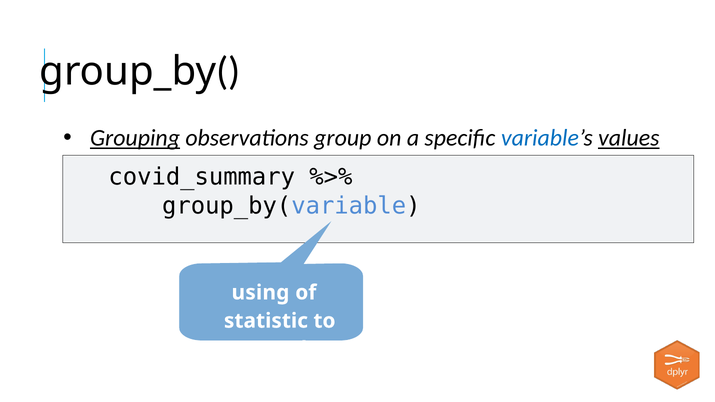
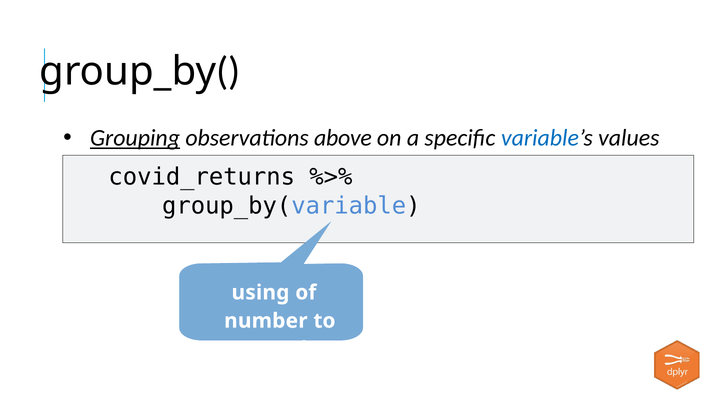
group: group -> above (343, 138)
values underline: present -> none (629, 138)
covid_summary: covid_summary -> covid_returns (202, 177)
statistic: statistic -> number (266, 321)
